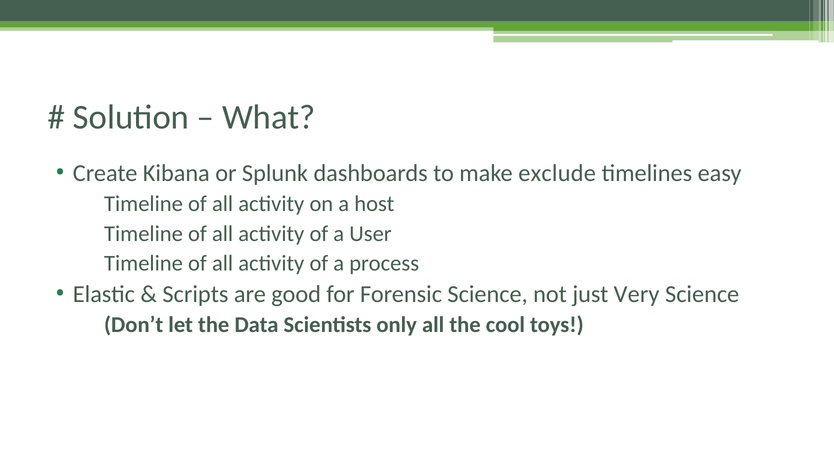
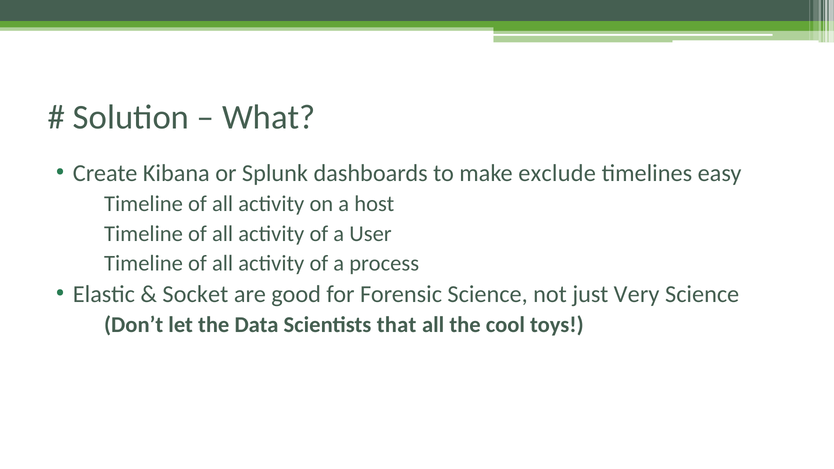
Scripts: Scripts -> Socket (195, 294)
only: only -> that (397, 325)
